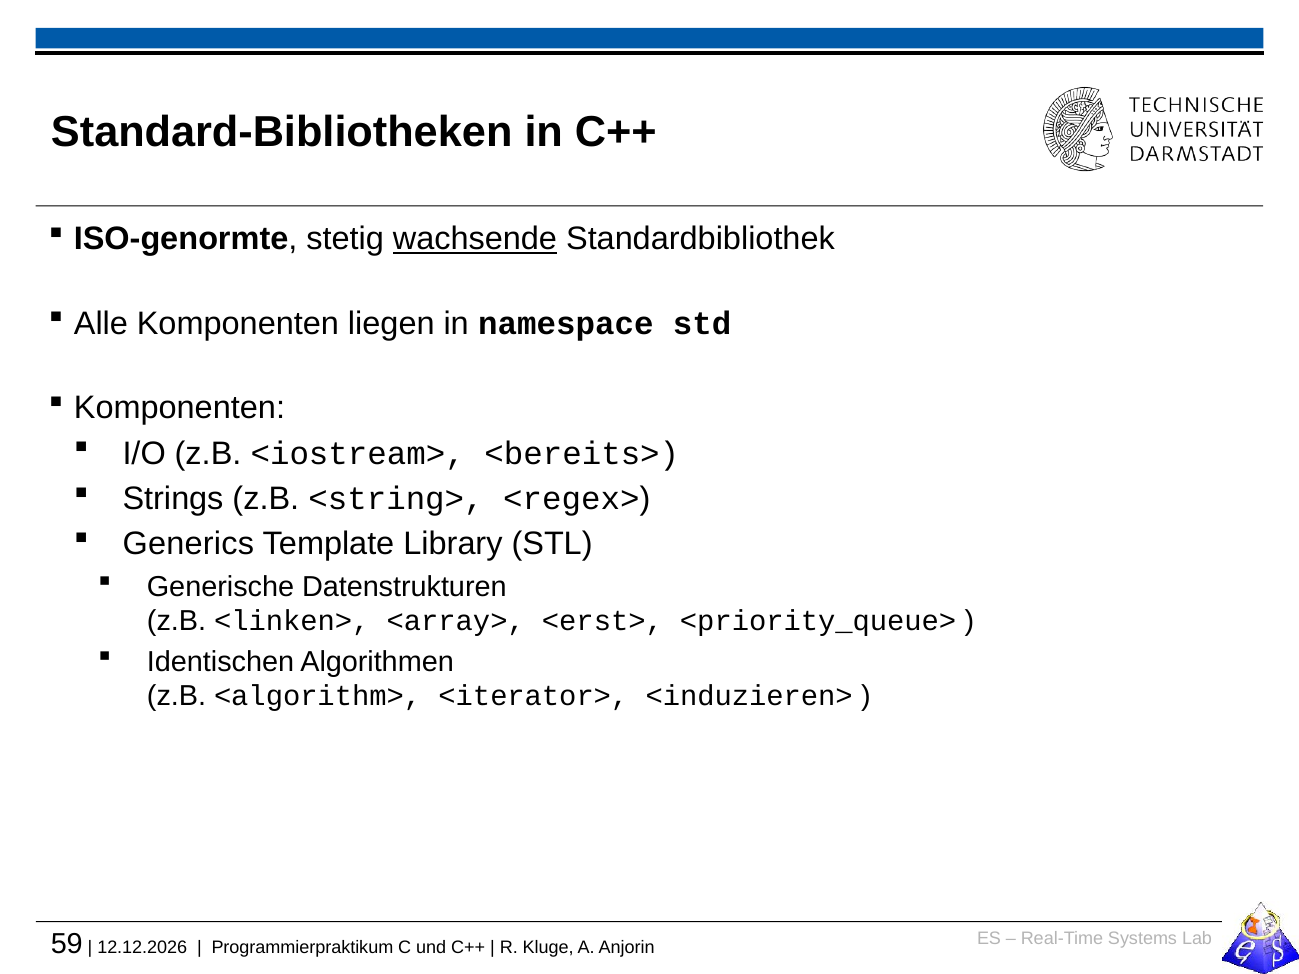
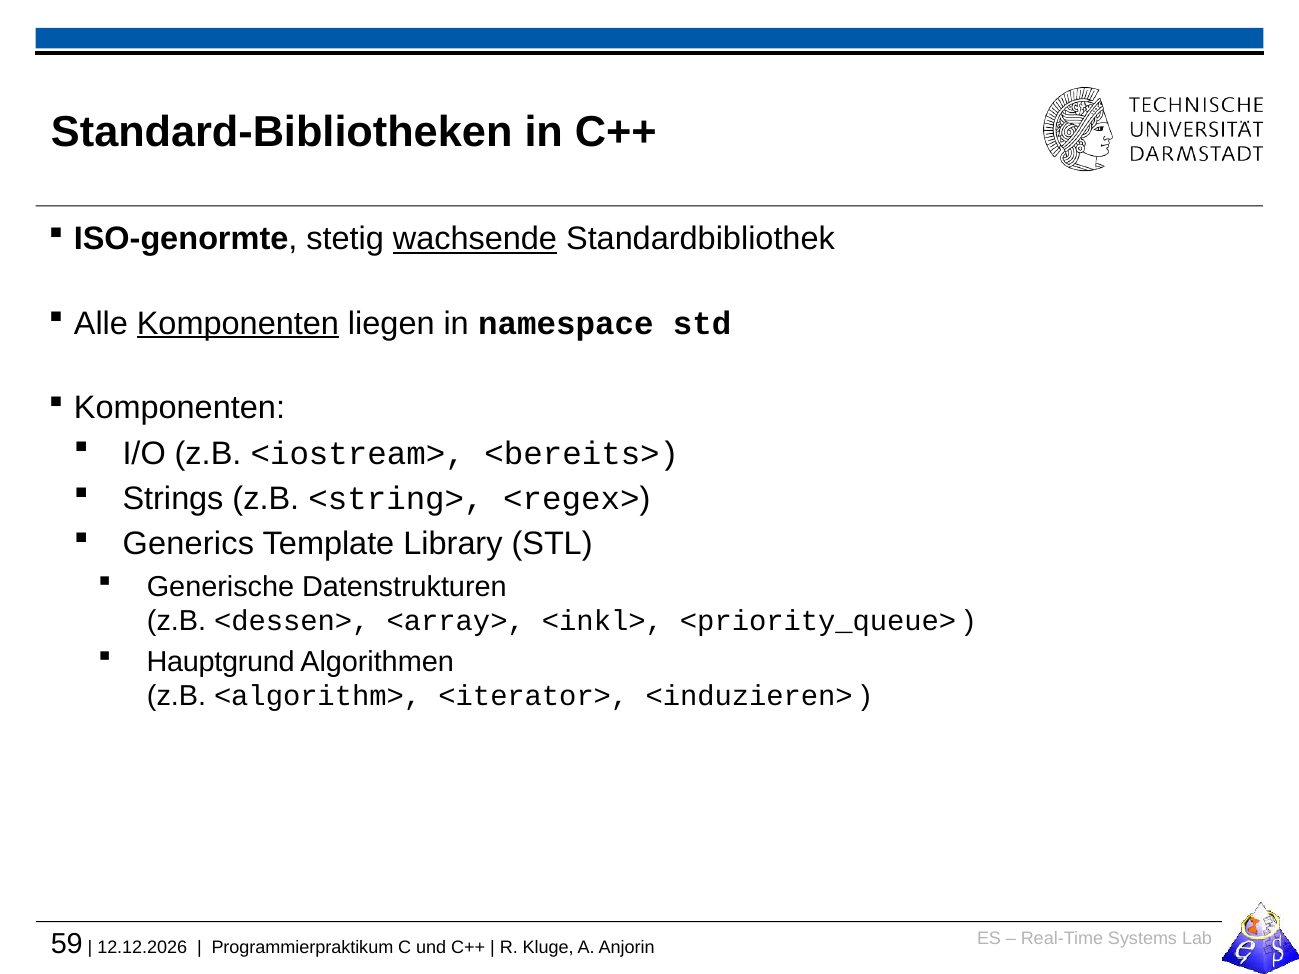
Komponenten underline: none -> present (238, 324)
<linken>: <linken> -> <dessen> (292, 621)
<erst>: <erst> -> <inkl> (602, 621)
Identischen: Identischen -> Hauptgrund (221, 662)
